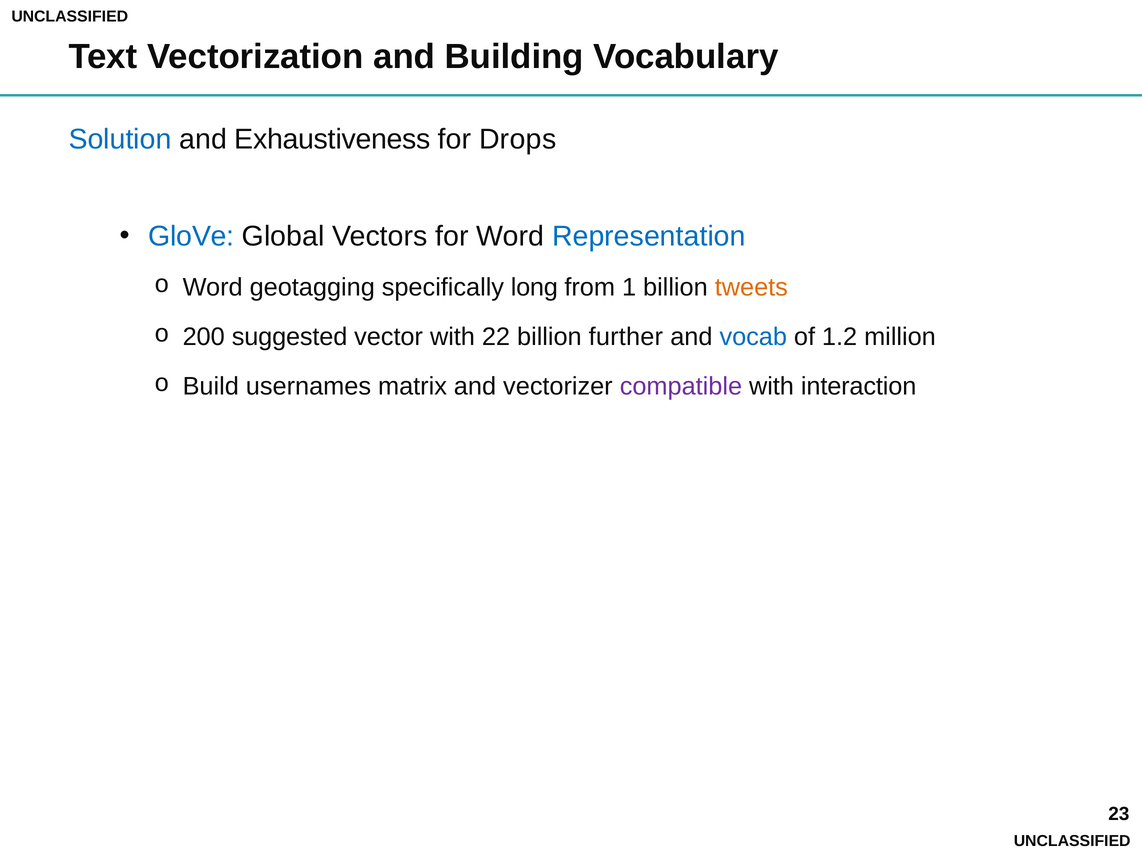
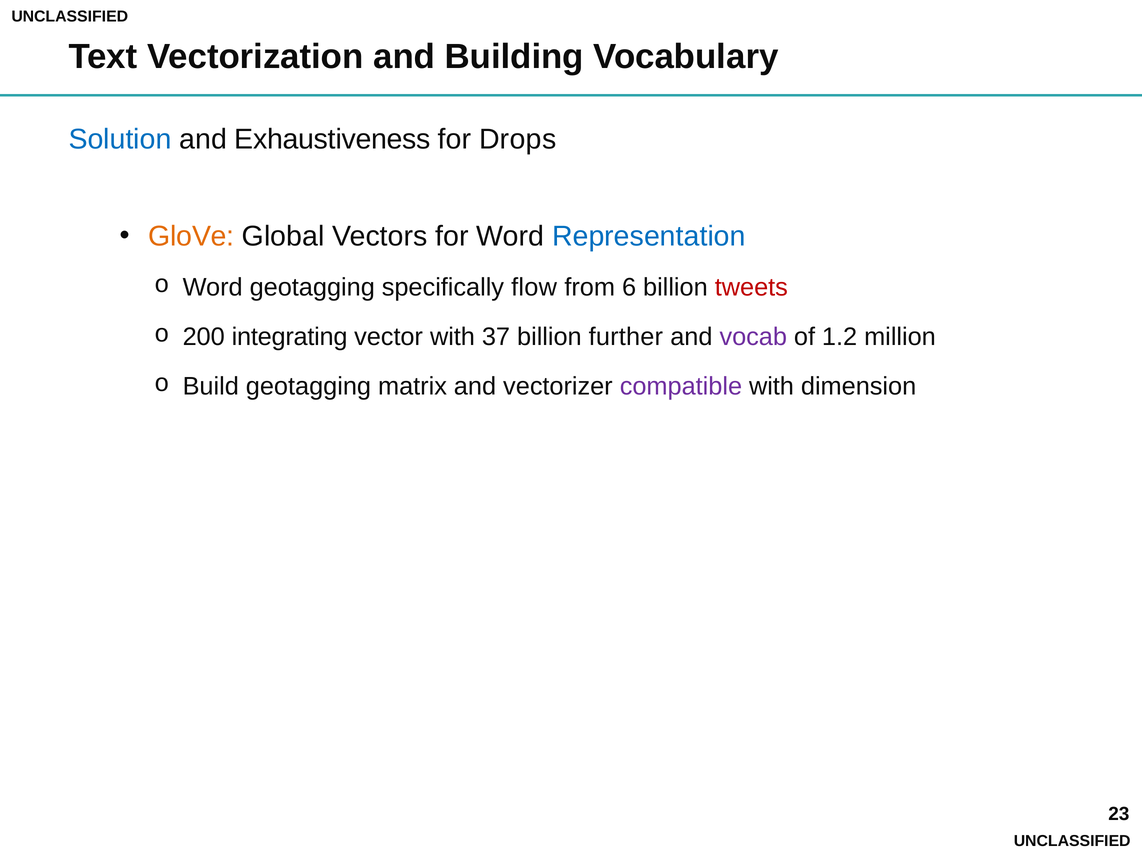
GloVe colour: blue -> orange (191, 236)
long: long -> flow (534, 287)
1: 1 -> 6 (629, 287)
tweets colour: orange -> red (751, 287)
suggested: suggested -> integrating (290, 337)
22: 22 -> 37 (496, 337)
vocab colour: blue -> purple (753, 337)
Build usernames: usernames -> geotagging (308, 386)
interaction: interaction -> dimension (859, 386)
